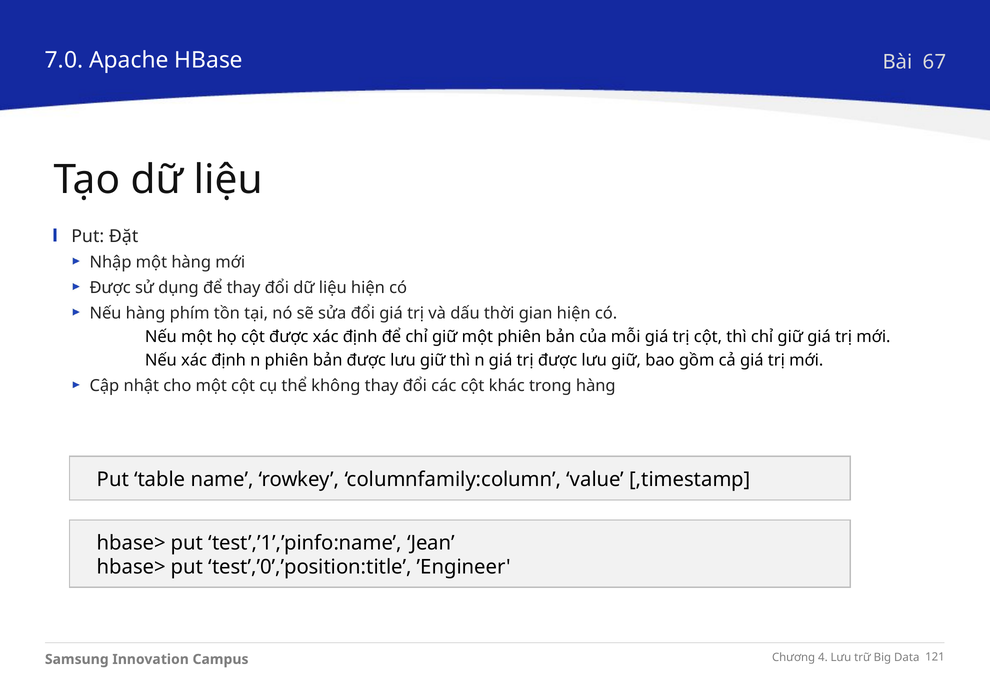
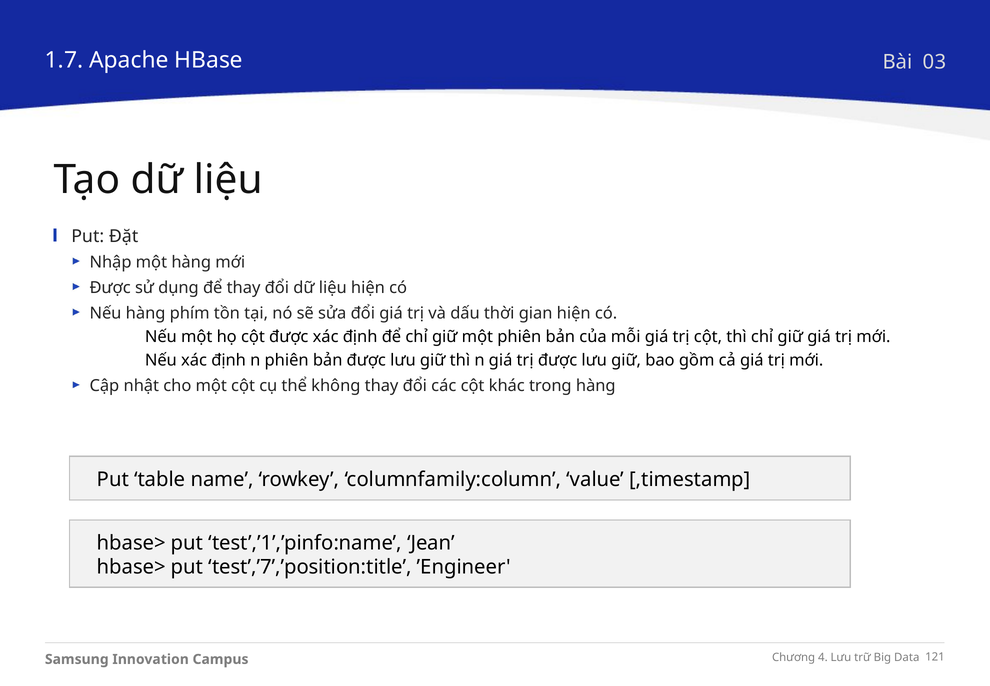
7.0: 7.0 -> 1.7 (64, 60)
67: 67 -> 03 (935, 62)
test’,’0’,’position:title: test’,’0’,’position:title -> test’,’7’,’position:title (310, 567)
